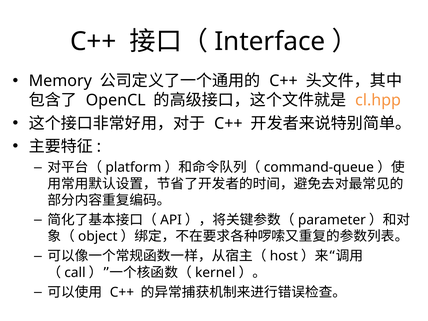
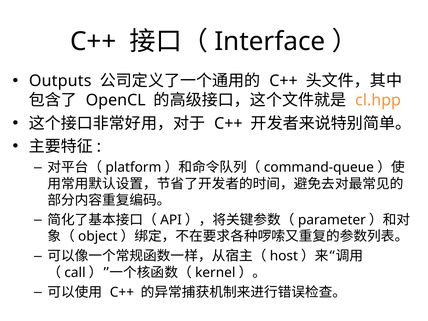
Memory: Memory -> Outputs (60, 81)
